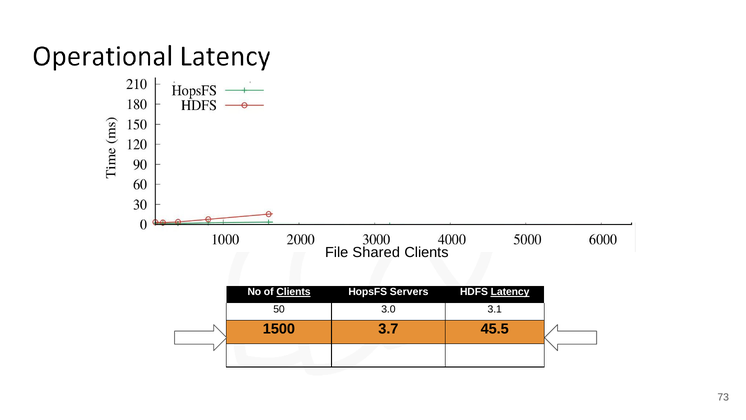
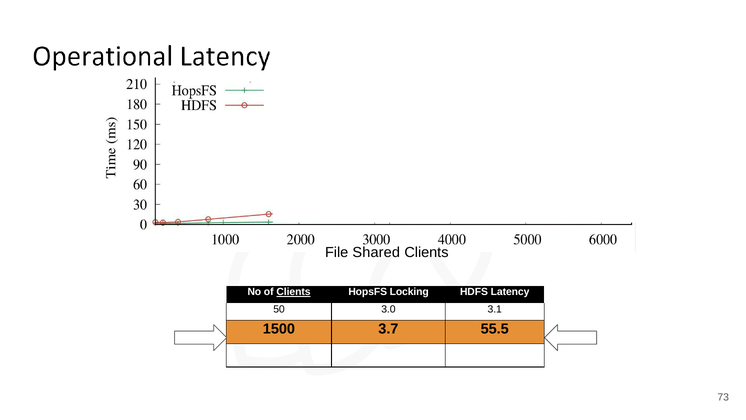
Servers: Servers -> Locking (409, 292)
Latency underline: present -> none (510, 292)
45.5: 45.5 -> 55.5 (495, 328)
